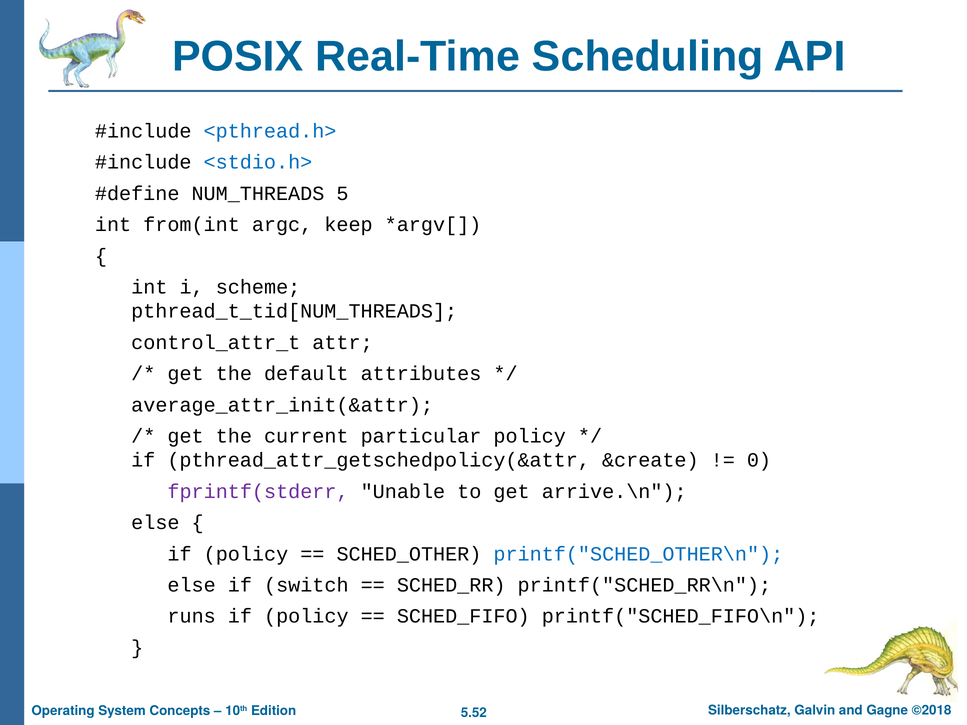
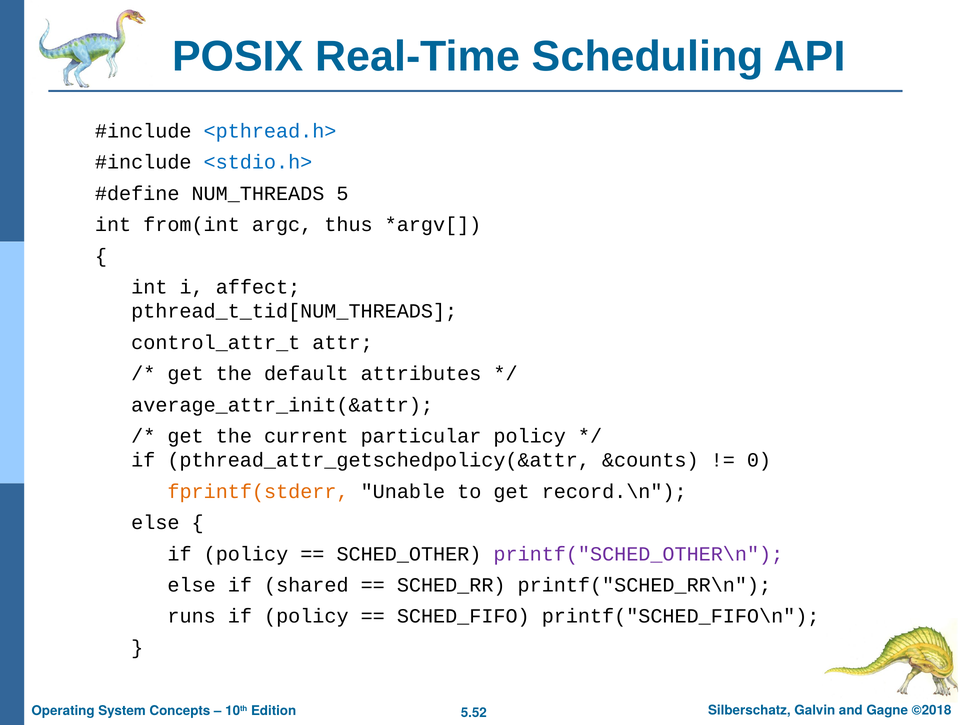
keep: keep -> thus (349, 225)
scheme: scheme -> affect (258, 287)
&create: &create -> &counts (650, 460)
fprintf(stderr colour: purple -> orange (258, 492)
arrive.\n: arrive.\n -> record.\n (614, 492)
printf("SCHED_OTHER\n colour: blue -> purple (638, 554)
switch: switch -> shared (306, 585)
